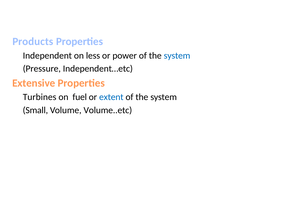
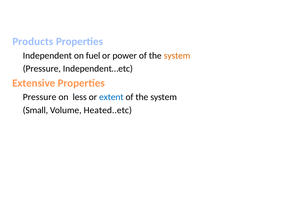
less: less -> fuel (93, 56)
system colour: blue -> orange (177, 56)
Turbines: Turbines -> Pressure (40, 97)
fuel: fuel -> less (80, 97)
Volume..etc: Volume..etc -> Heated..etc (108, 110)
